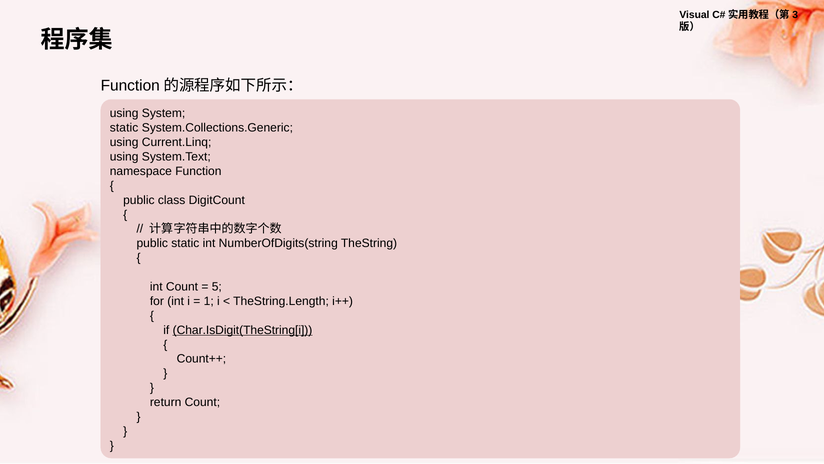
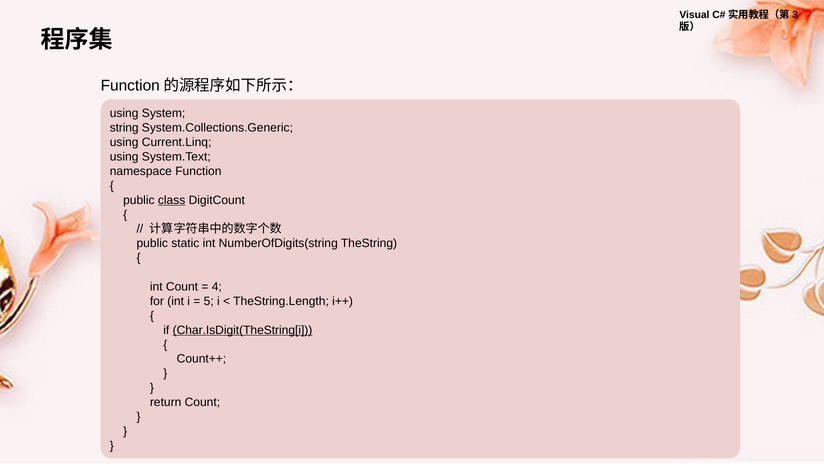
static: static -> string (124, 128)
class underline: none -> present (172, 200)
5: 5 -> 4 (217, 286)
1: 1 -> 5 (209, 301)
